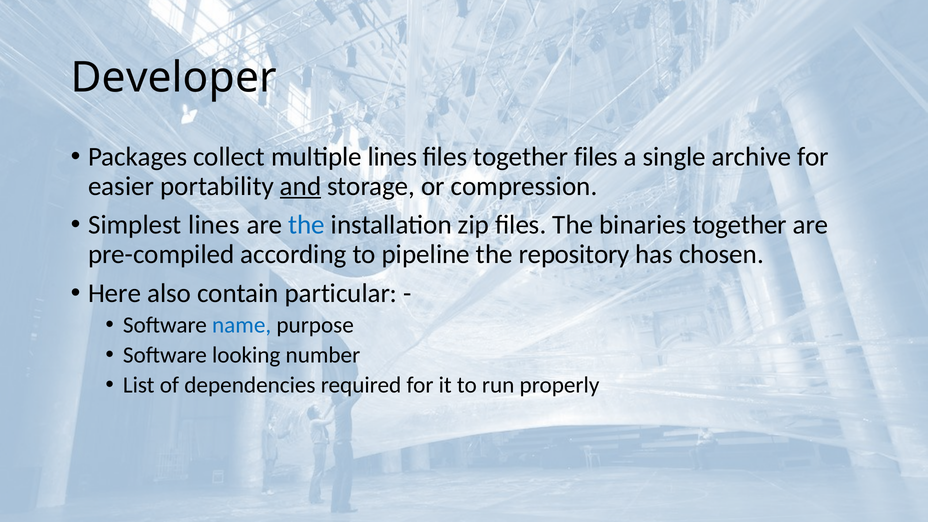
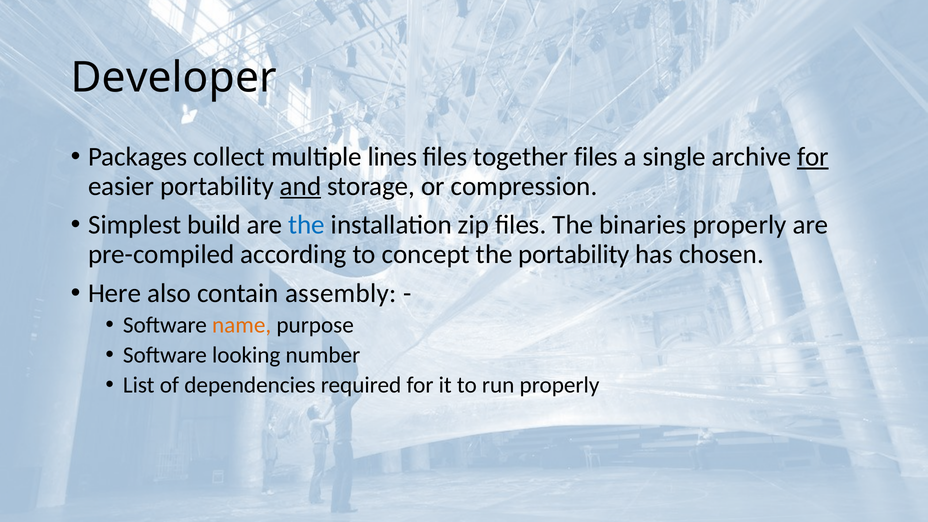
for underline: none -> present (813, 157)
Simplest lines: lines -> build (214, 225)
binaries together: together -> properly (740, 225)
pipeline: pipeline -> concept (426, 254)
the repository: repository -> portability (574, 254)
particular: particular -> assembly (341, 293)
name colour: blue -> orange (242, 325)
